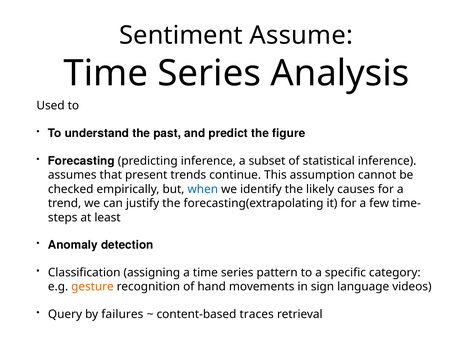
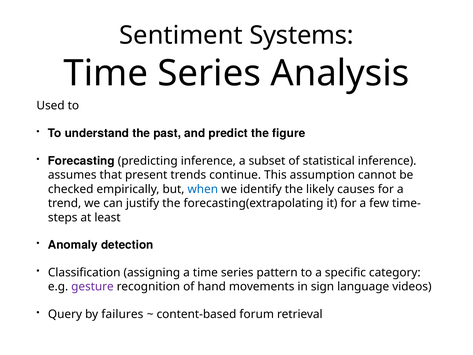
Assume: Assume -> Systems (302, 35)
gesture colour: orange -> purple (92, 287)
traces: traces -> forum (257, 314)
